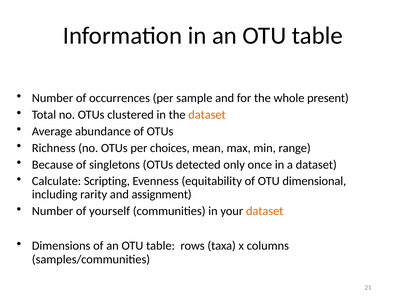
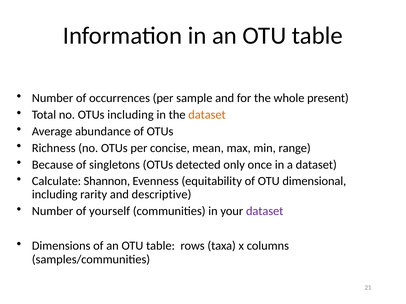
OTUs clustered: clustered -> including (130, 115)
choices: choices -> concise (170, 148)
Scripting: Scripting -> Shannon (107, 182)
assignment: assignment -> descriptive (162, 195)
dataset colour: orange -> purple (265, 212)
